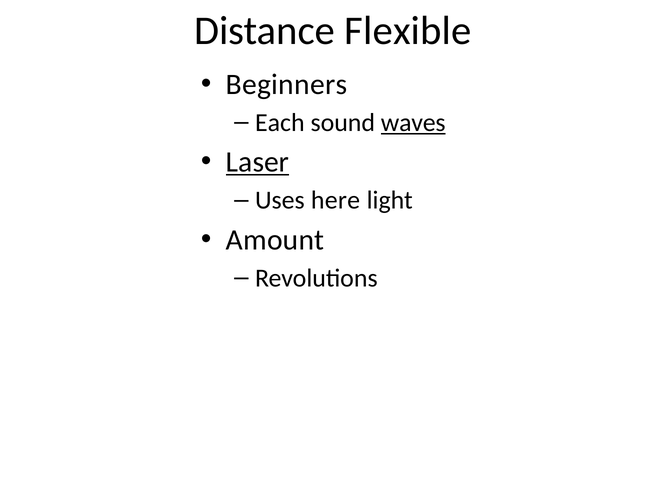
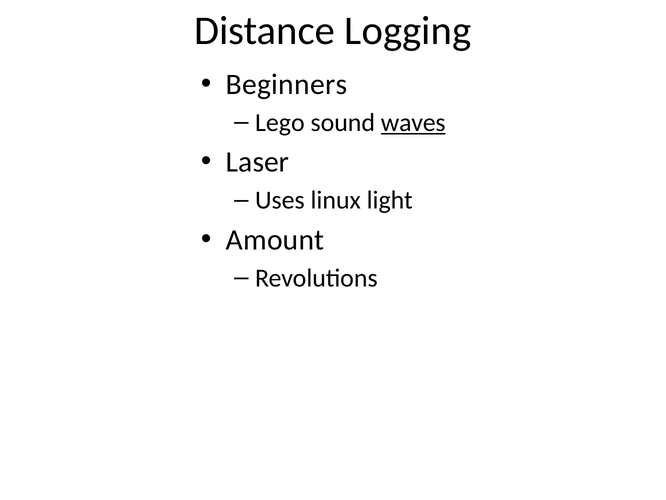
Flexible: Flexible -> Logging (408, 31)
Each: Each -> Lego (280, 122)
Laser underline: present -> none (257, 162)
here: here -> linux (336, 200)
